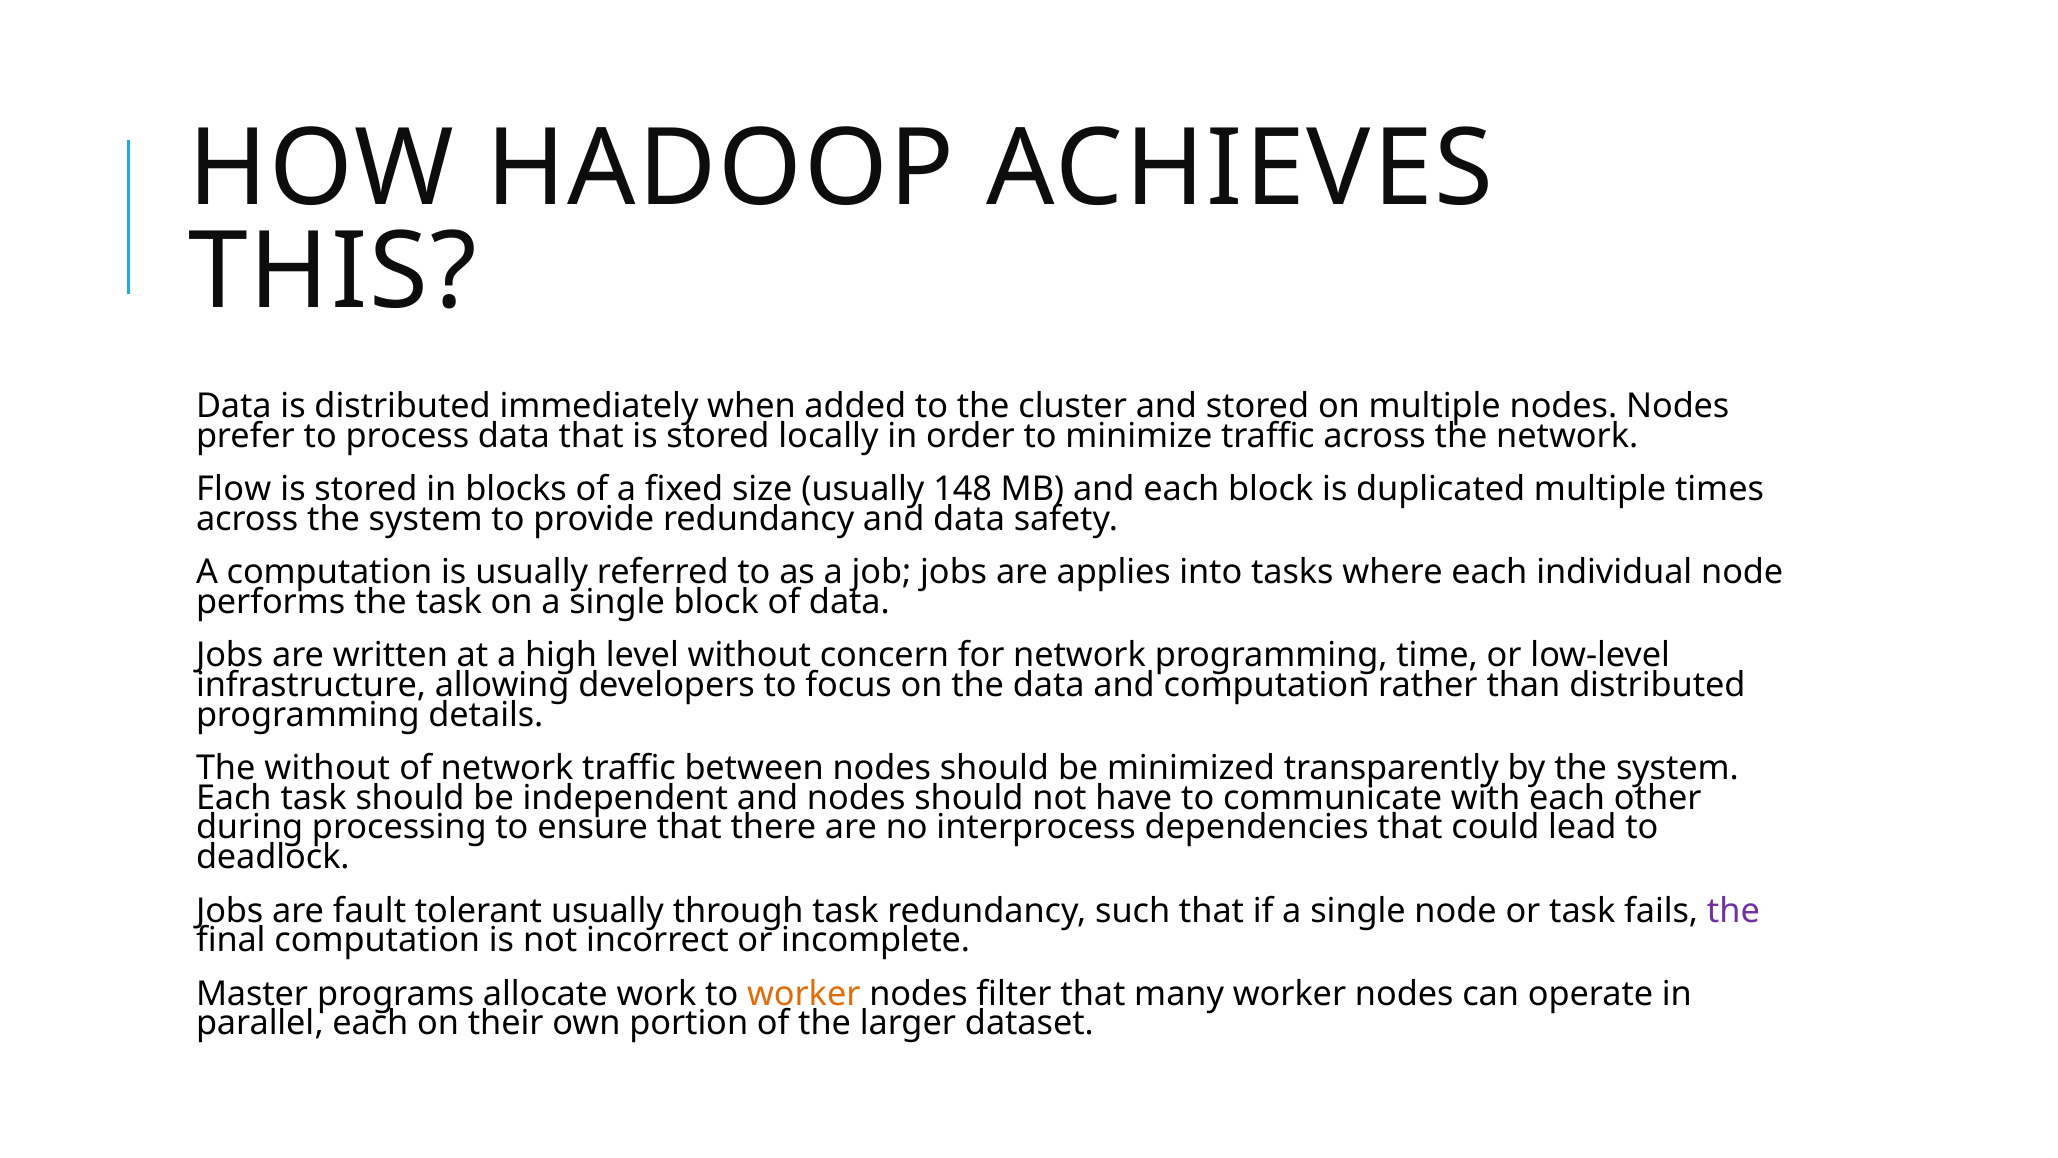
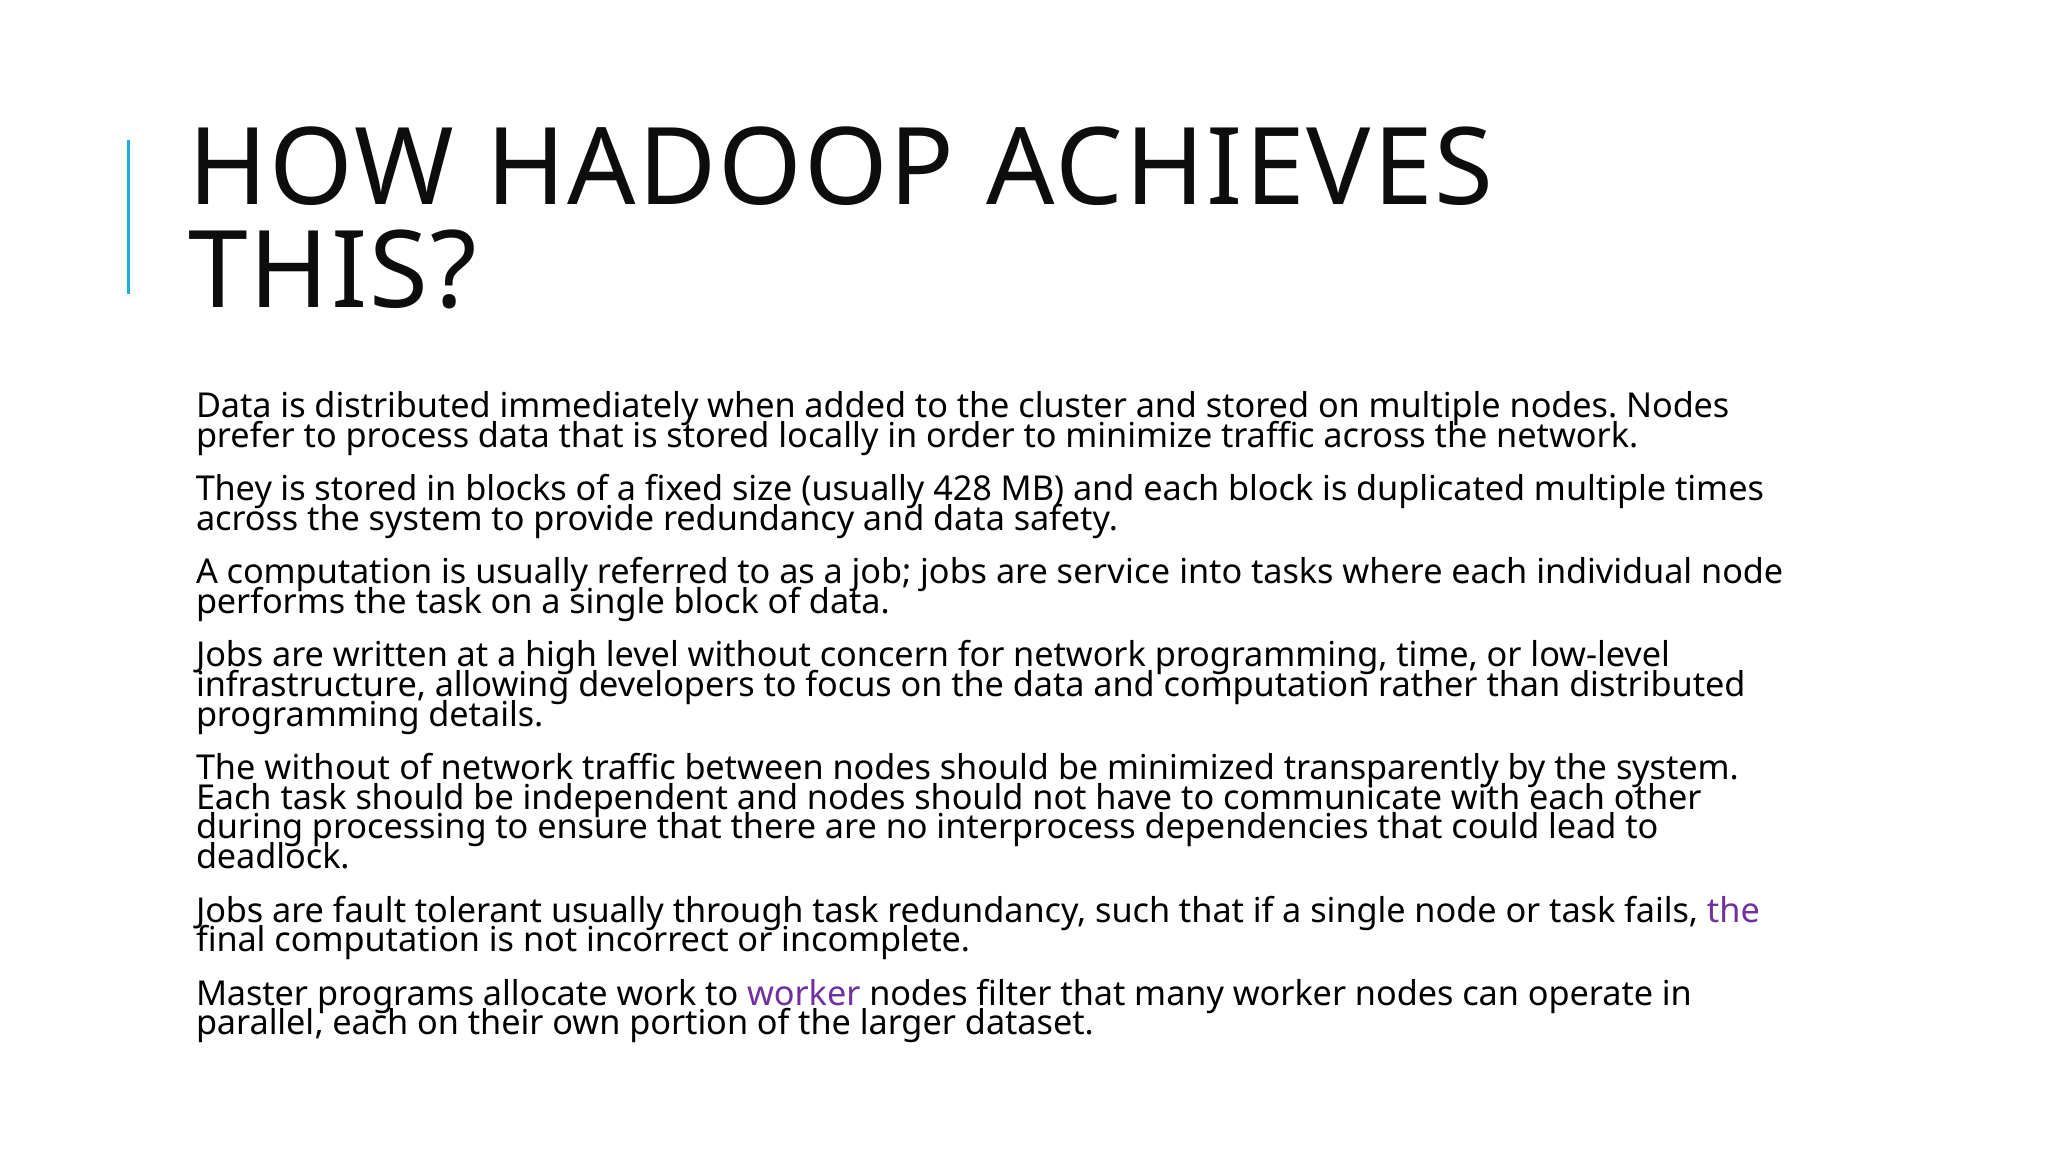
Flow: Flow -> They (234, 489)
148: 148 -> 428 (963, 489)
applies: applies -> service (1113, 572)
worker colour: orange -> purple (804, 994)
